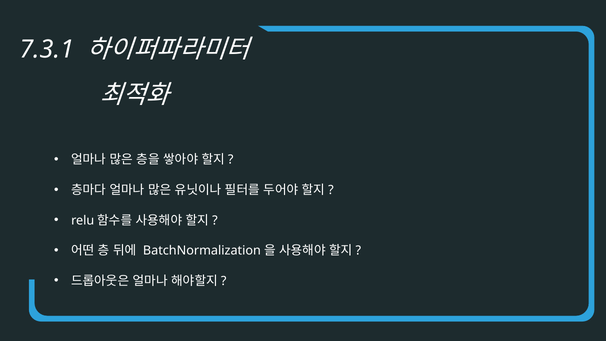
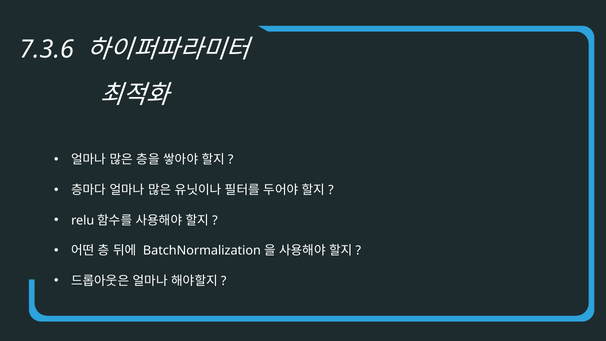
7.3.1: 7.3.1 -> 7.3.6 (47, 50)
